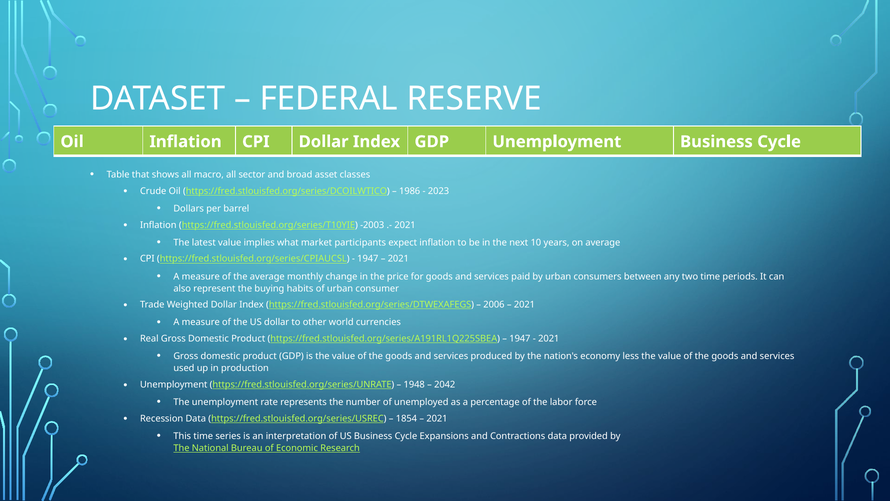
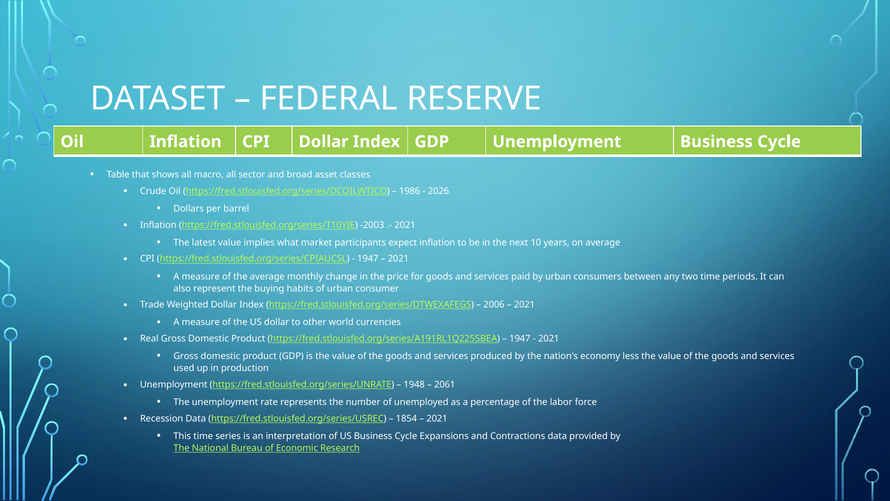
2023: 2023 -> 2026 (439, 191)
2042: 2042 -> 2061 (445, 384)
